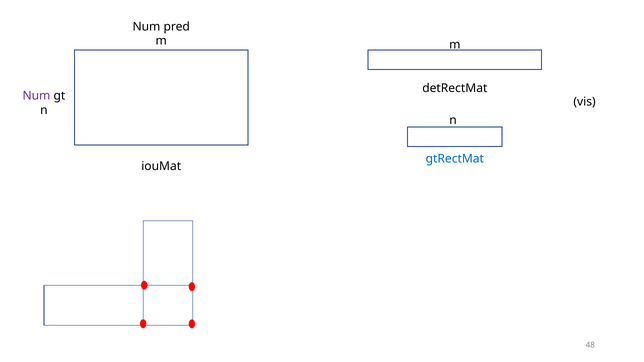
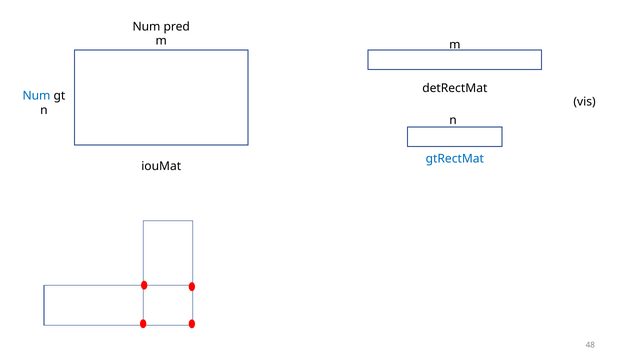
Num colour: purple -> blue (36, 96)
